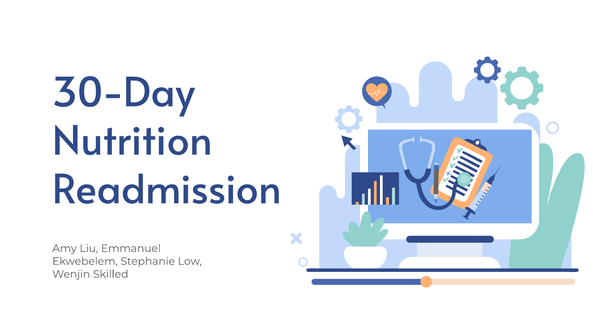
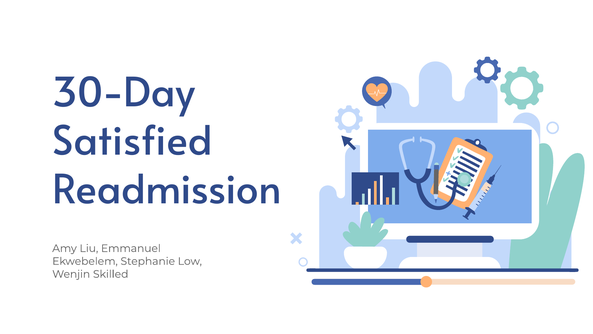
Nutrition: Nutrition -> Satisfied (132, 141)
